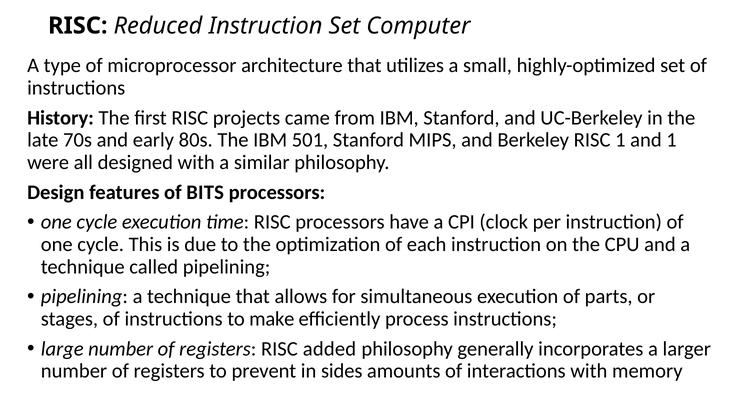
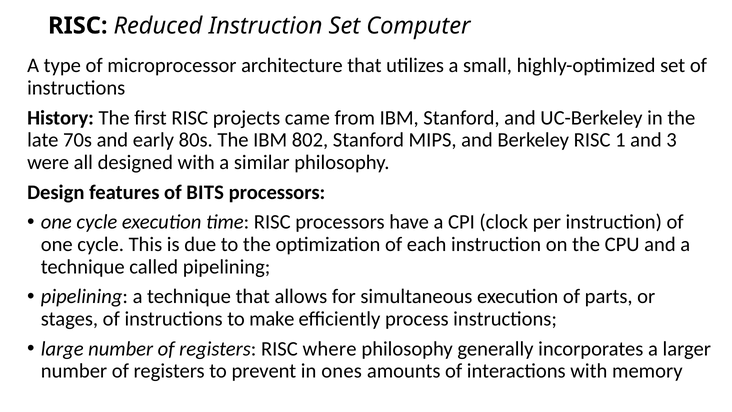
501: 501 -> 802 (310, 140)
and 1: 1 -> 3 (672, 140)
added: added -> where (329, 349)
sides: sides -> ones (342, 371)
